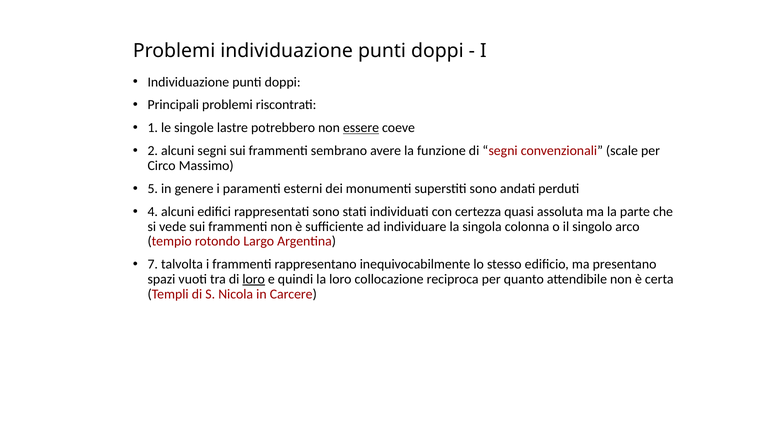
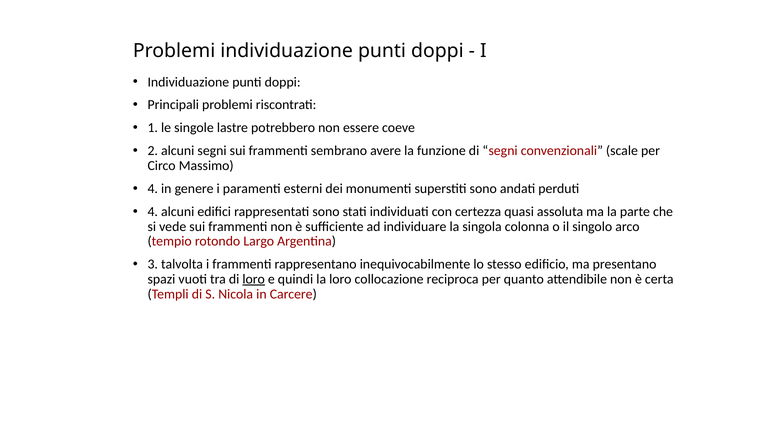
essere underline: present -> none (361, 128)
5: 5 -> 4 (153, 189)
7: 7 -> 3 (153, 265)
